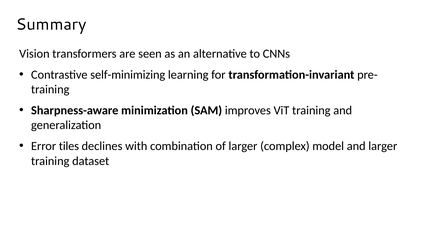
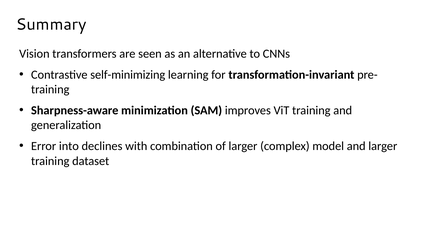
tiles: tiles -> into (69, 146)
